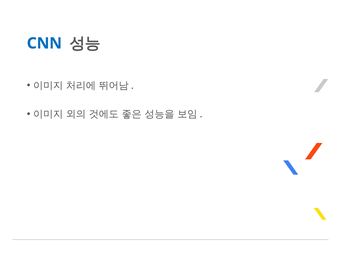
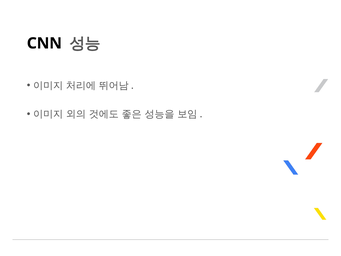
CNN colour: blue -> black (44, 43)
